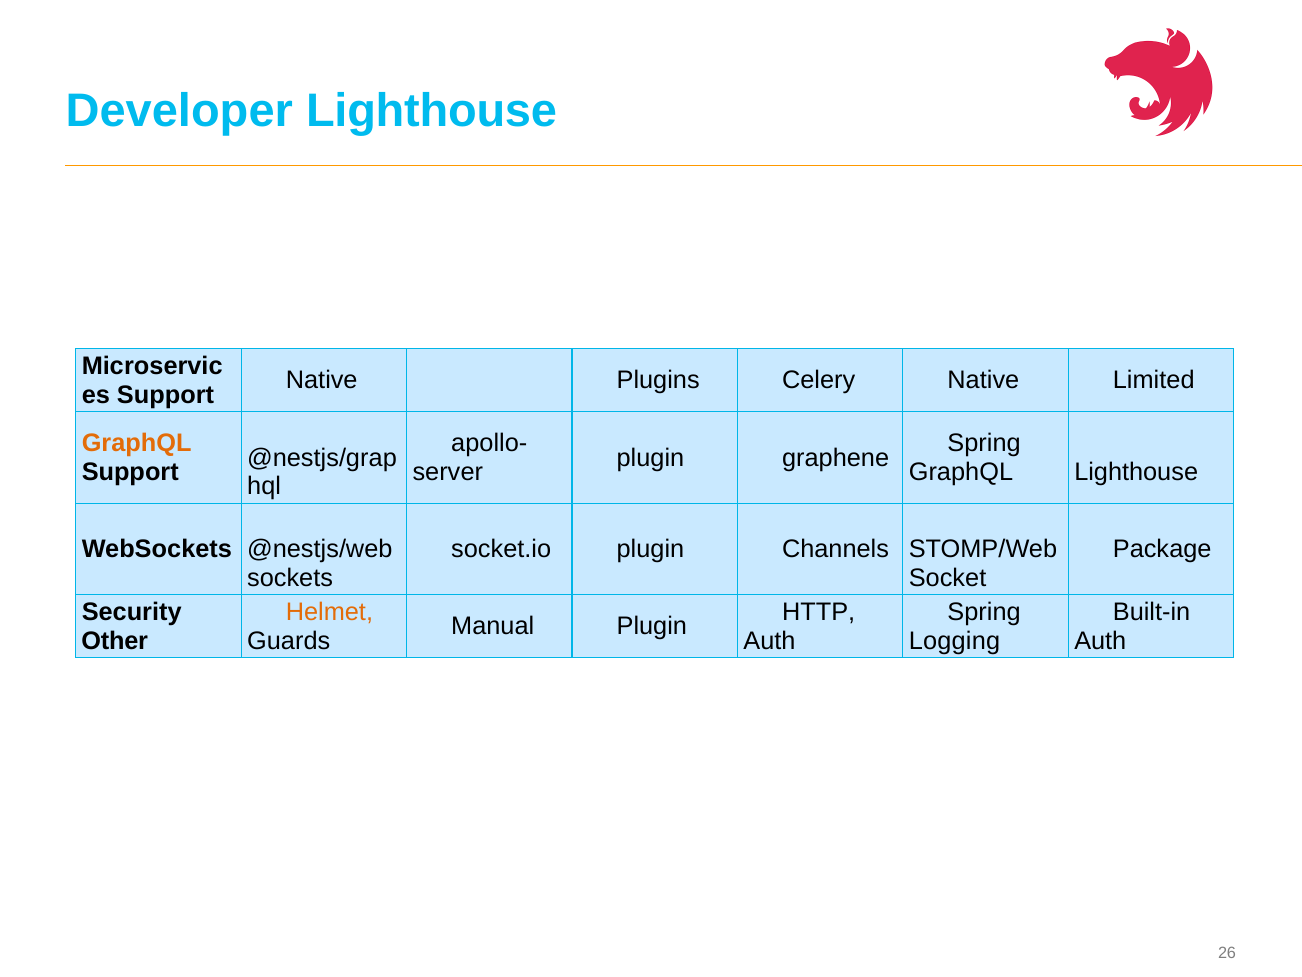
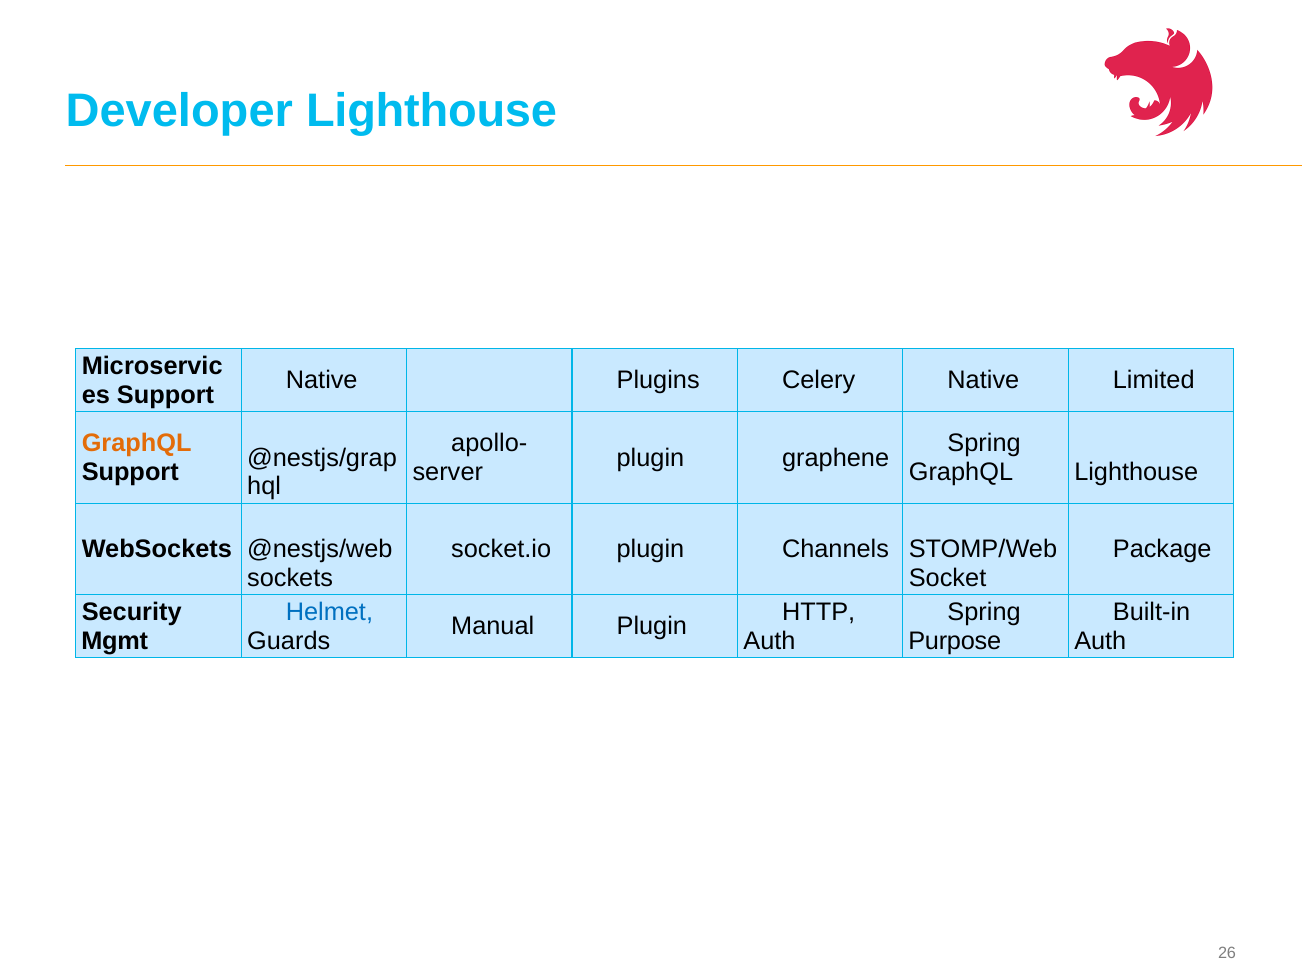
Helmet colour: orange -> blue (329, 612)
Other: Other -> Mgmt (115, 640)
Logging: Logging -> Purpose (955, 640)
